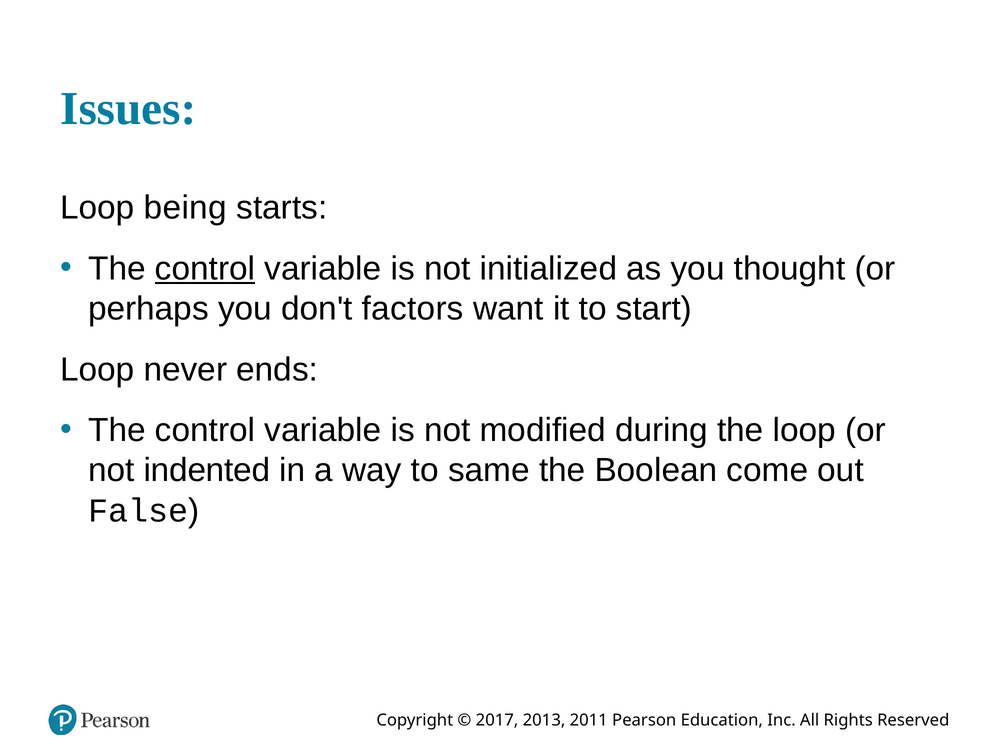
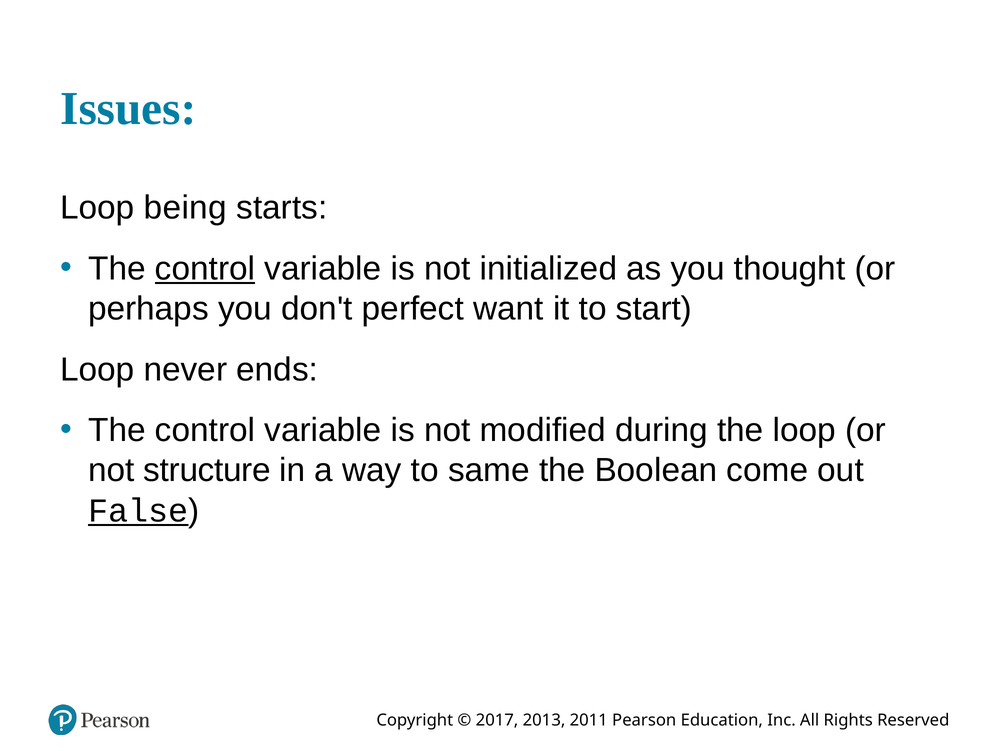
factors: factors -> perfect (413, 309)
indented: indented -> structure (207, 471)
False underline: none -> present (138, 511)
